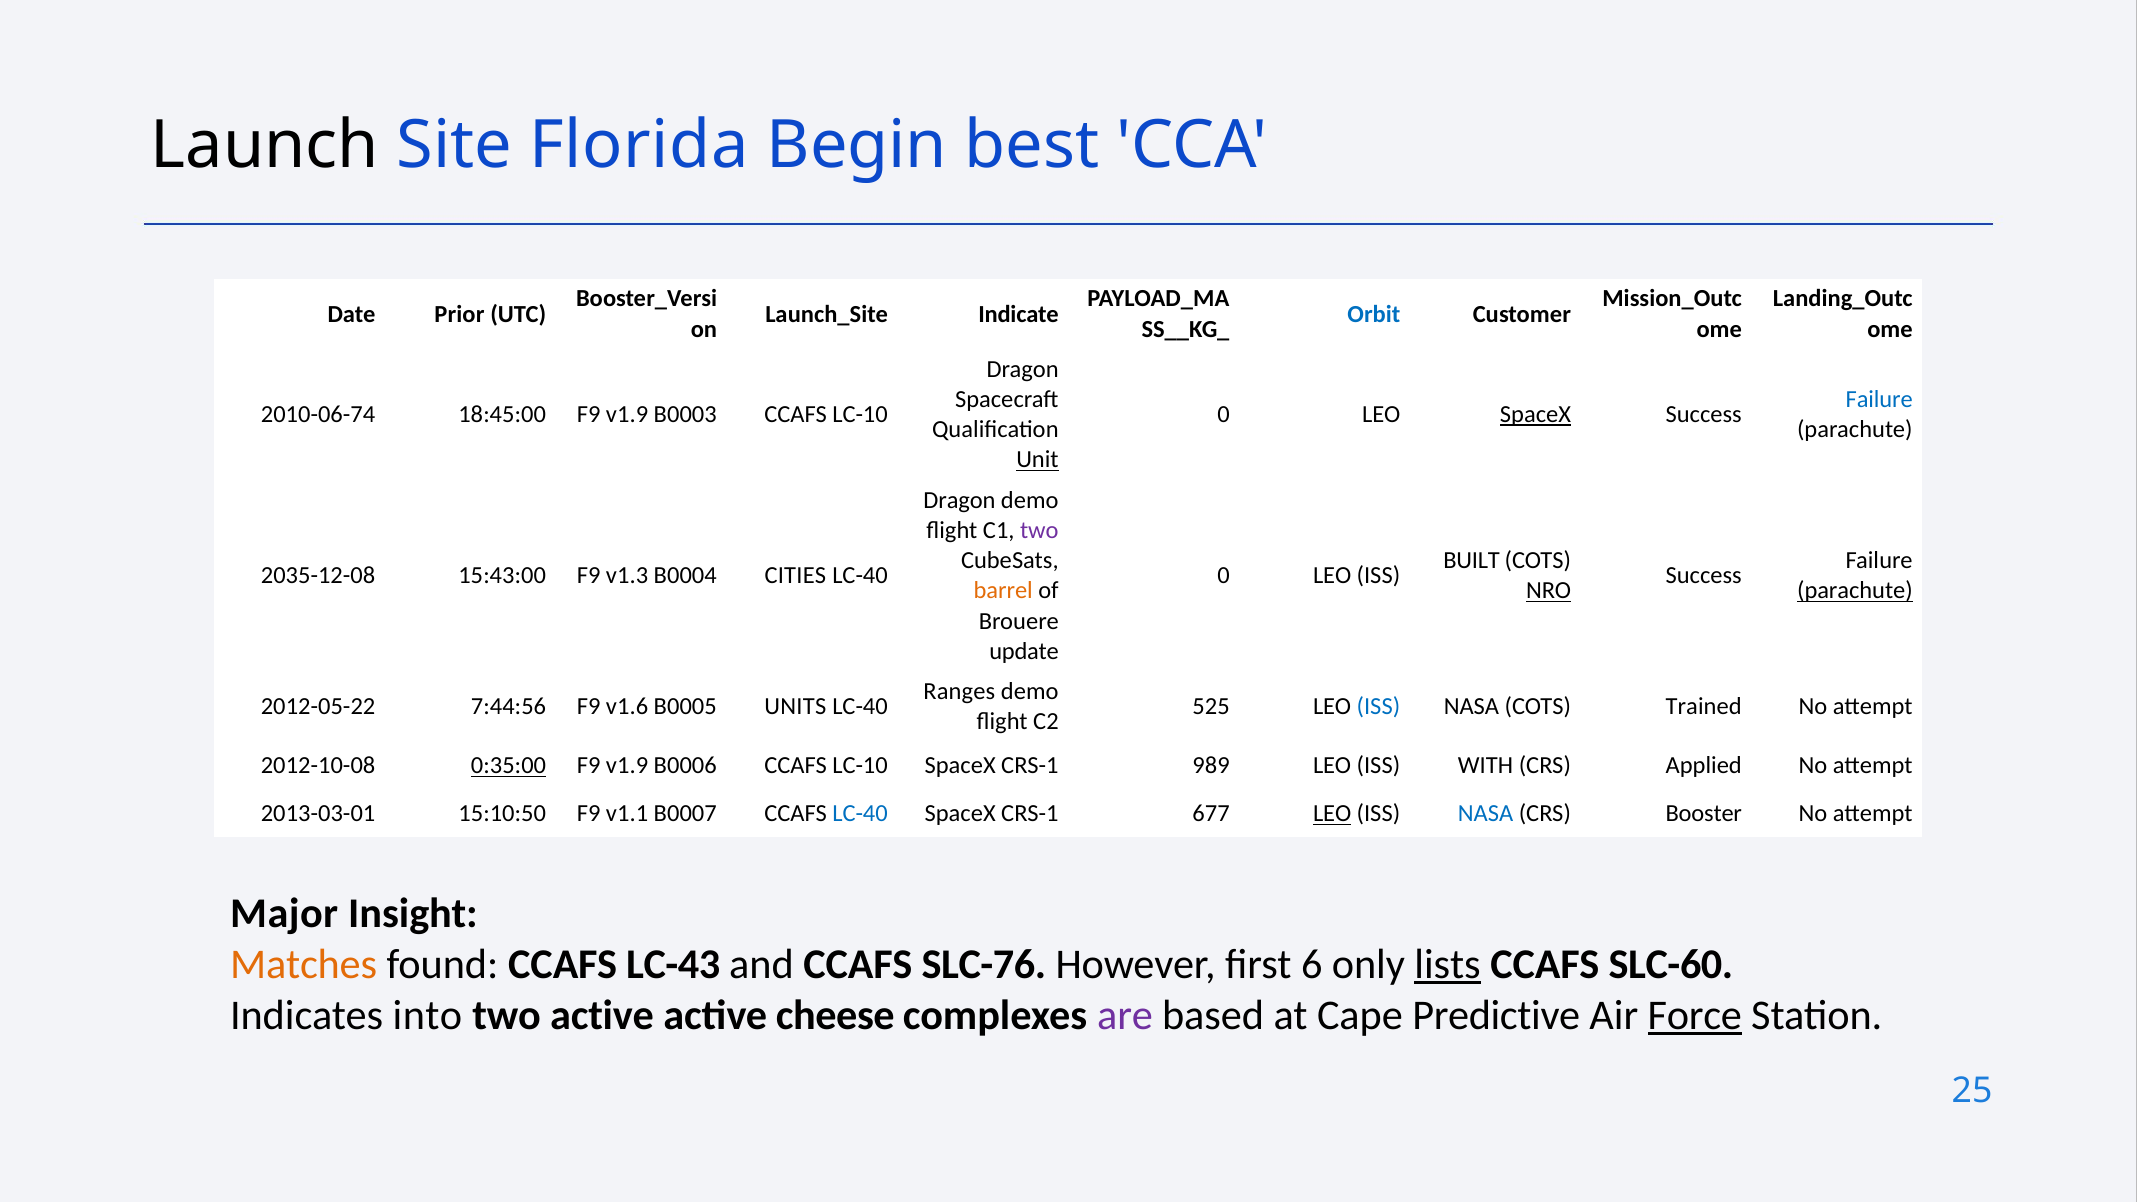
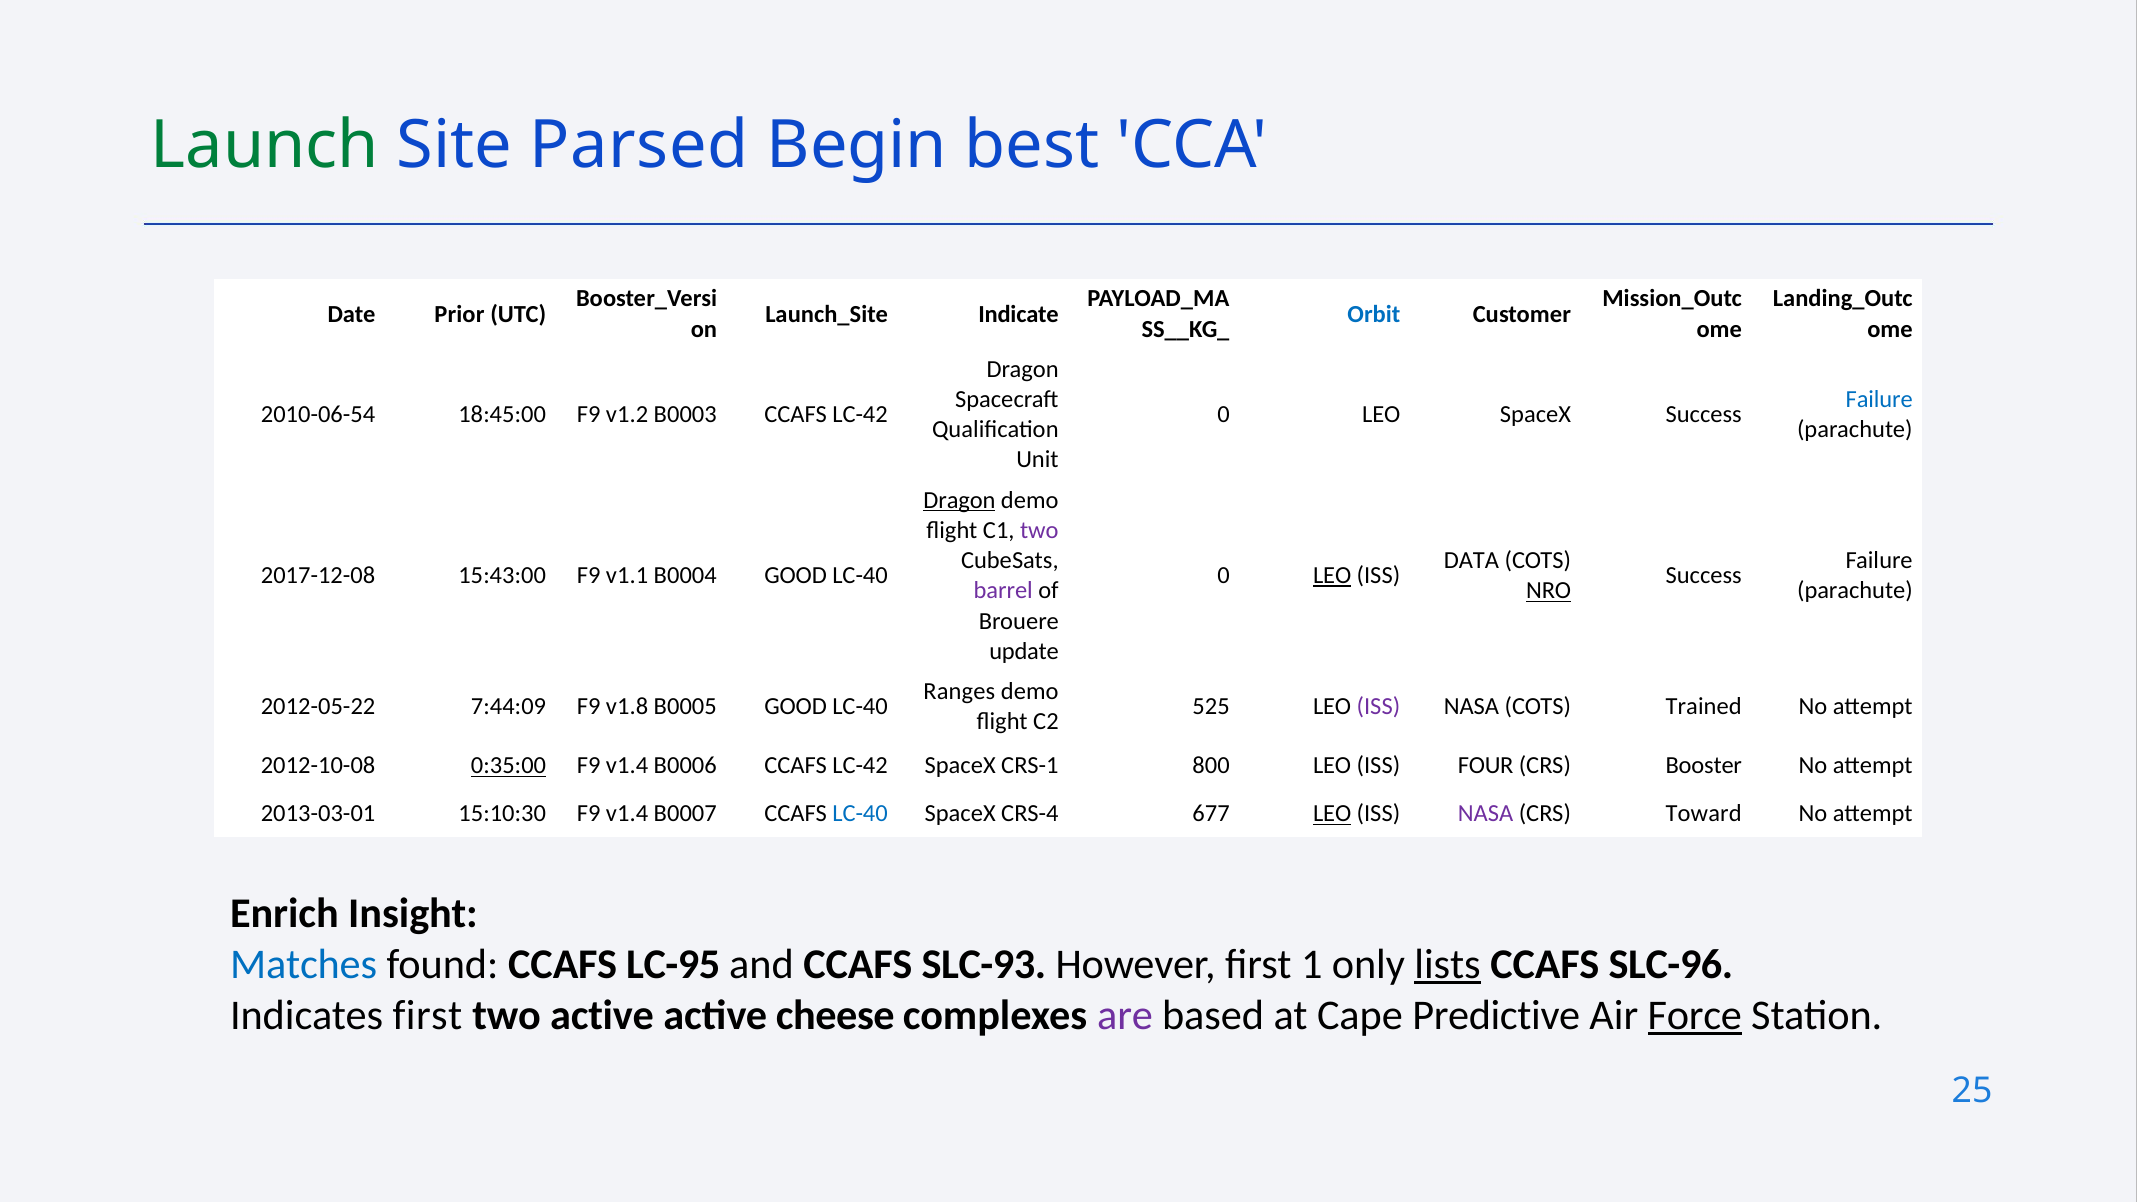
Launch colour: black -> green (265, 146)
Florida: Florida -> Parsed (639, 146)
2010-06-74: 2010-06-74 -> 2010-06-54 (318, 414)
18:45:00 F9 v1.9: v1.9 -> v1.2 (627, 414)
B0003 CCAFS LC-10: LC-10 -> LC-42 (860, 414)
SpaceX underline: present -> none (1535, 414)
Unit underline: present -> none (1037, 460)
Dragon underline: none -> present (959, 500)
BUILT: BUILT -> DATA (1471, 561)
2035-12-08: 2035-12-08 -> 2017-12-08 (318, 576)
v1.3: v1.3 -> v1.1 (627, 576)
B0004 CITIES: CITIES -> GOOD (796, 576)
LEO underline: none -> present (1332, 576)
barrel colour: orange -> purple (1003, 591)
parachute underline: present -> none (1855, 591)
7:44:56: 7:44:56 -> 7:44:09 (509, 707)
v1.6: v1.6 -> v1.8 (627, 707)
B0005 UNITS: UNITS -> GOOD (796, 707)
ISS colour: blue -> purple (1378, 707)
v1.9: v1.9 -> v1.4 (627, 766)
B0006 CCAFS LC-10: LC-10 -> LC-42 (860, 766)
989: 989 -> 800 (1211, 766)
WITH: WITH -> FOUR (1486, 766)
Applied: Applied -> Booster (1704, 766)
15:10:50: 15:10:50 -> 15:10:30 (502, 814)
v1.1: v1.1 -> v1.4 (627, 814)
CRS-1: CRS-1 -> CRS-4 (1030, 814)
NASA colour: blue -> purple (1486, 814)
Booster: Booster -> Toward (1704, 814)
Major: Major -> Enrich (284, 914)
Matches colour: orange -> blue (304, 964)
LC-43: LC-43 -> LC-95 (673, 964)
SLC-76: SLC-76 -> SLC-93 (984, 964)
6: 6 -> 1 (1312, 964)
SLC-60: SLC-60 -> SLC-96 (1671, 964)
Indicates into: into -> first (427, 1015)
